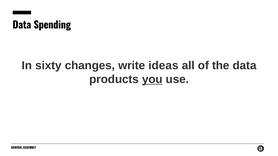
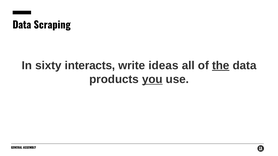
Spending: Spending -> Scraping (52, 25)
changes: changes -> interacts (90, 66)
the underline: none -> present (221, 66)
